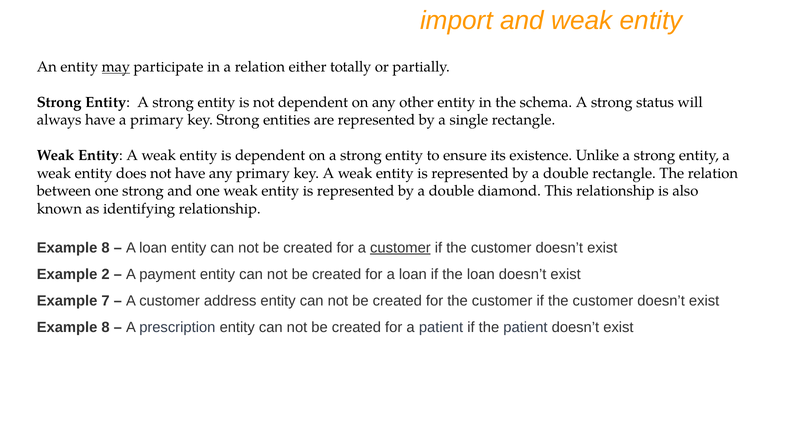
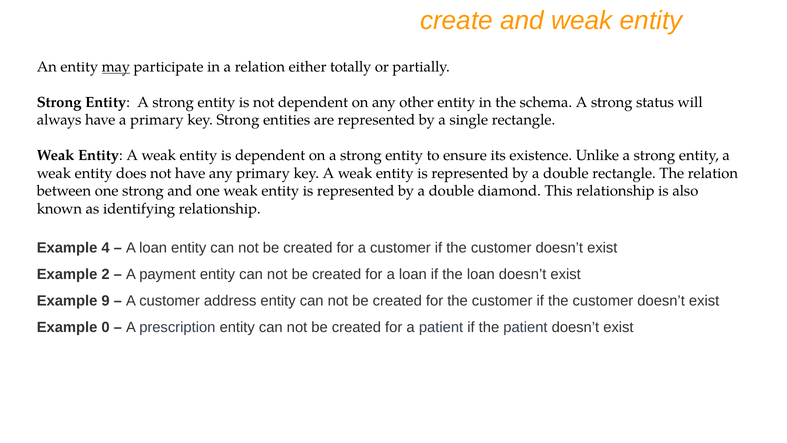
import: import -> create (456, 20)
8: 8 -> 4 (106, 248)
customer underline: present -> none (400, 248)
7: 7 -> 9 (106, 301)
8: 8 -> 0 (106, 327)
